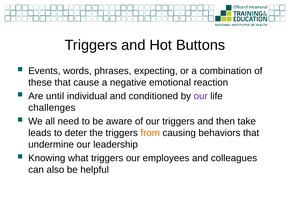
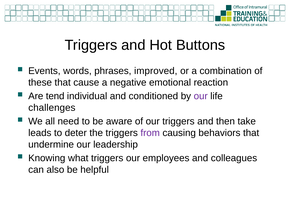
expecting: expecting -> improved (156, 71)
until: until -> tend (55, 96)
from colour: orange -> purple (150, 133)
